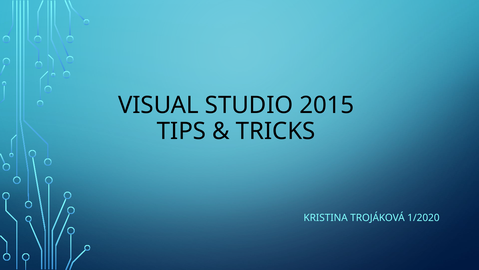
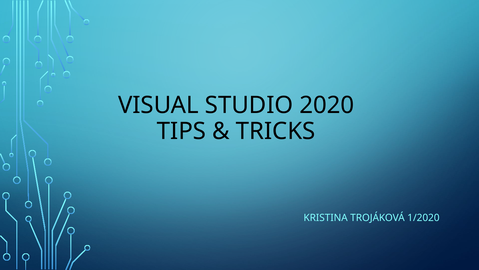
2015: 2015 -> 2020 (327, 105)
